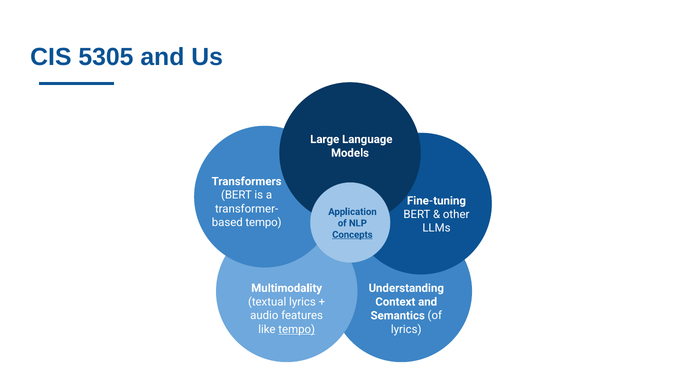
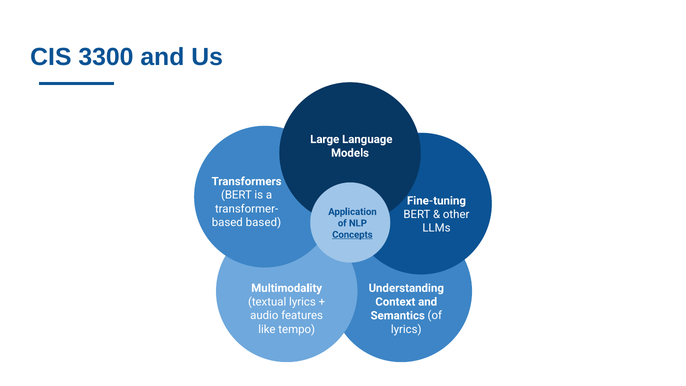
5305: 5305 -> 3300 (106, 57)
based tempo: tempo -> based (263, 223)
tempo underline: present -> none (297, 329)
